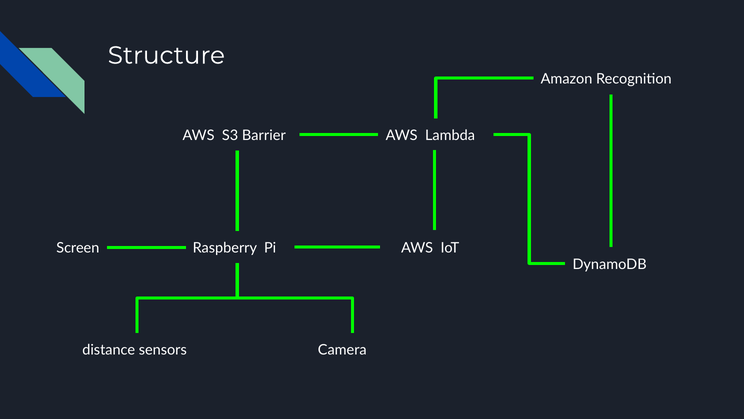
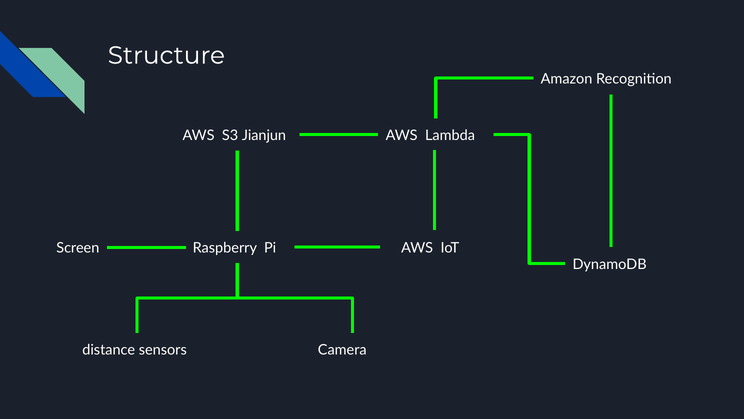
Barrier: Barrier -> Jianjun (264, 135)
